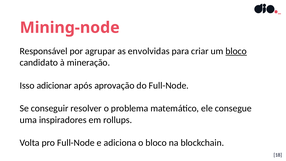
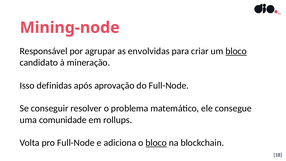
adicionar: adicionar -> definidas (54, 85)
inspiradores: inspiradores -> comunidade (63, 120)
bloco underline: none -> present (156, 143)
